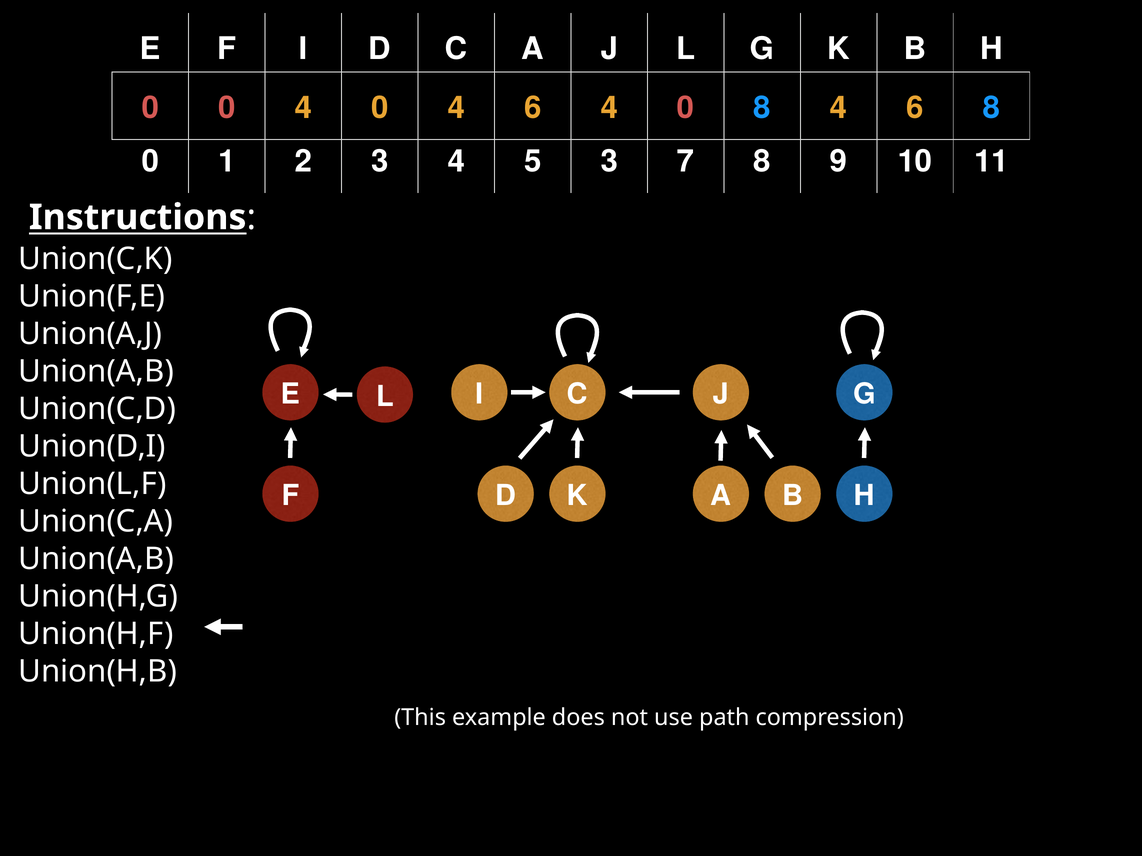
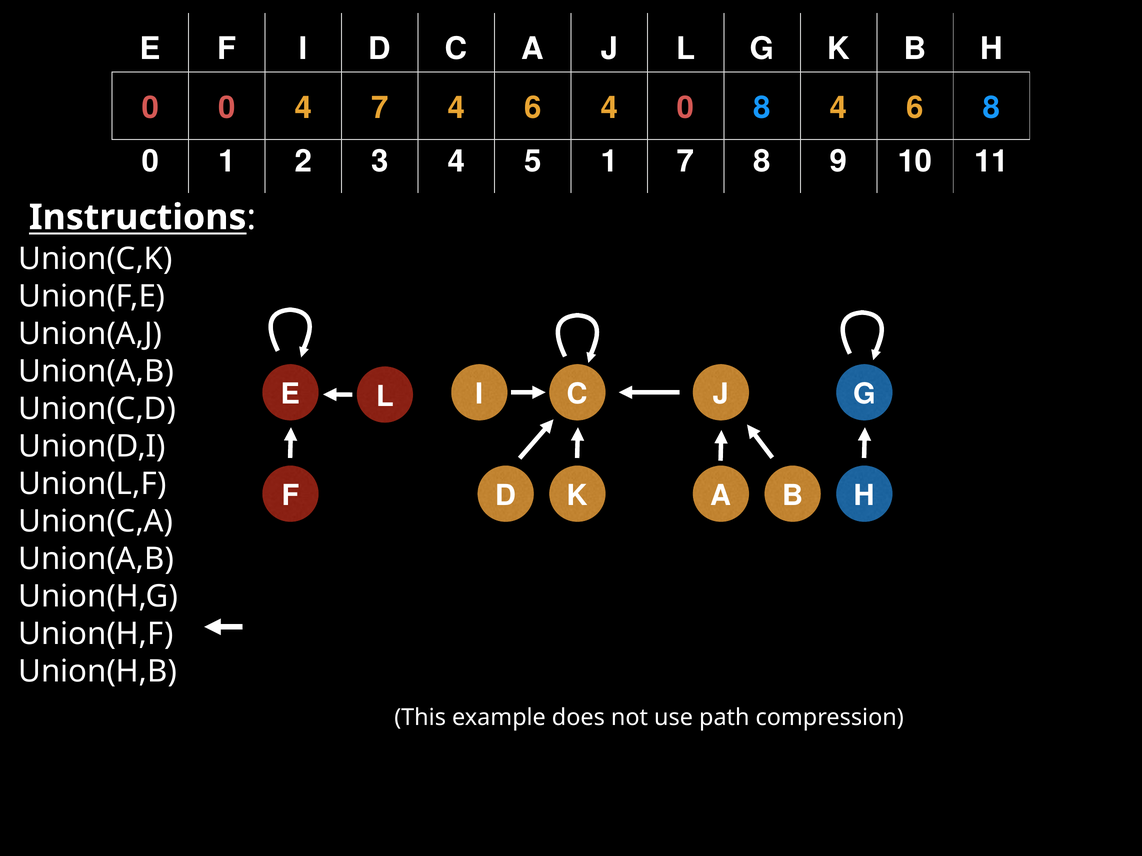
0 4 0: 0 -> 7 (380, 108)
5 3: 3 -> 1 (609, 162)
